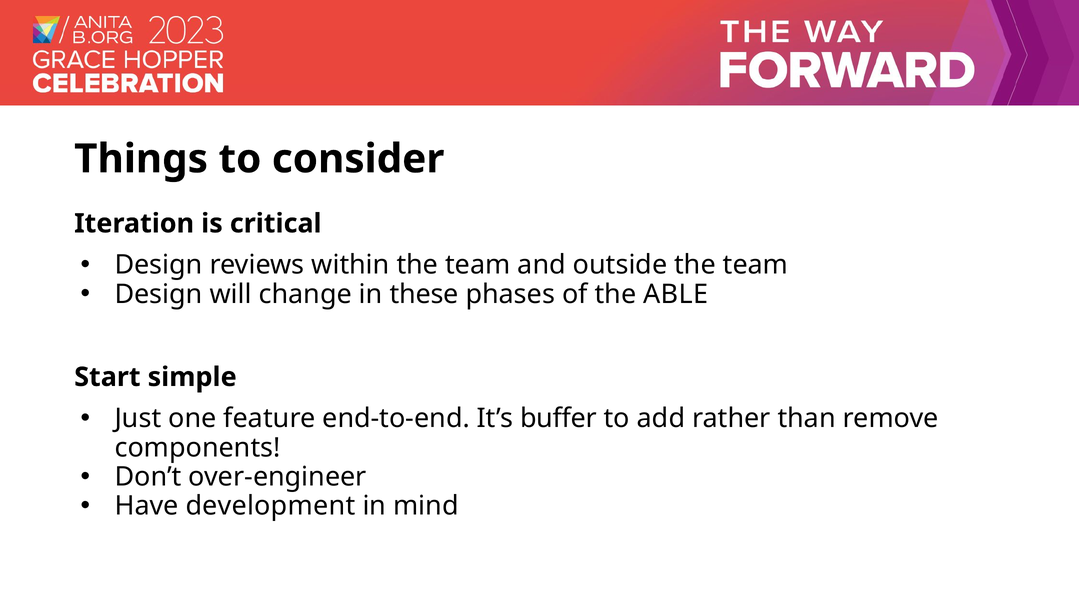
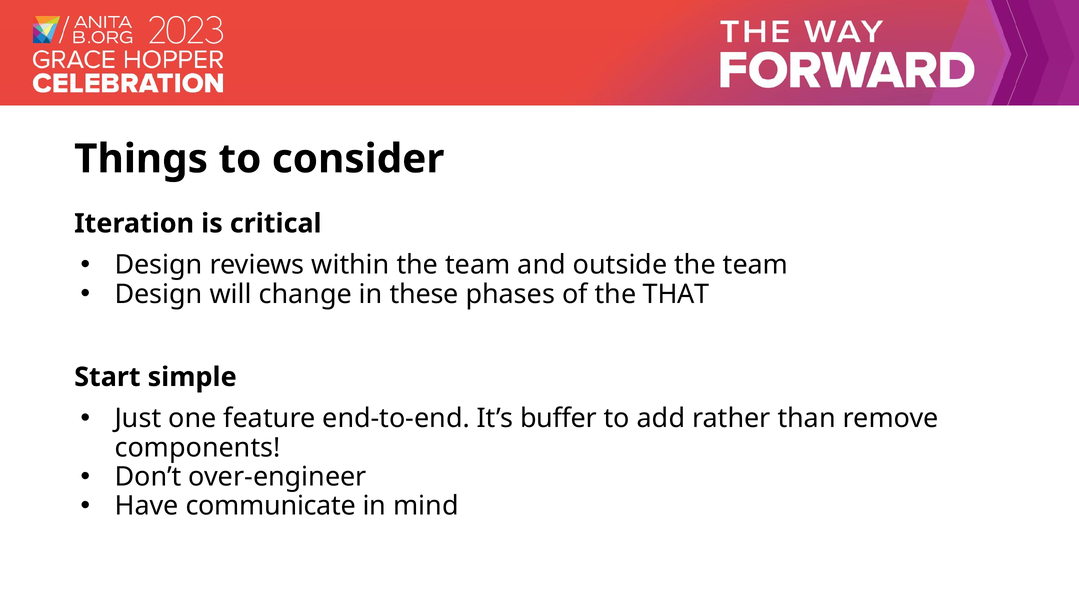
ABLE: ABLE -> THAT (676, 294)
development: development -> communicate (271, 506)
